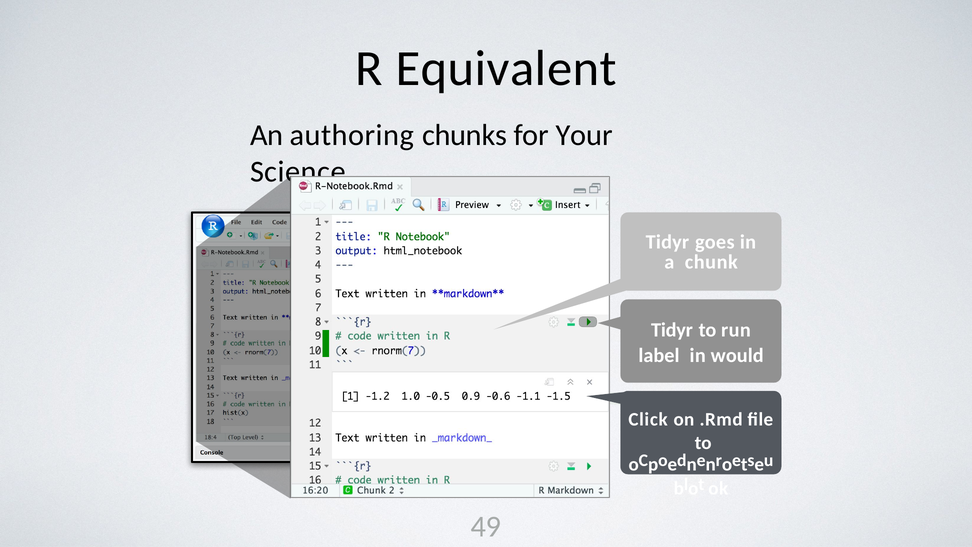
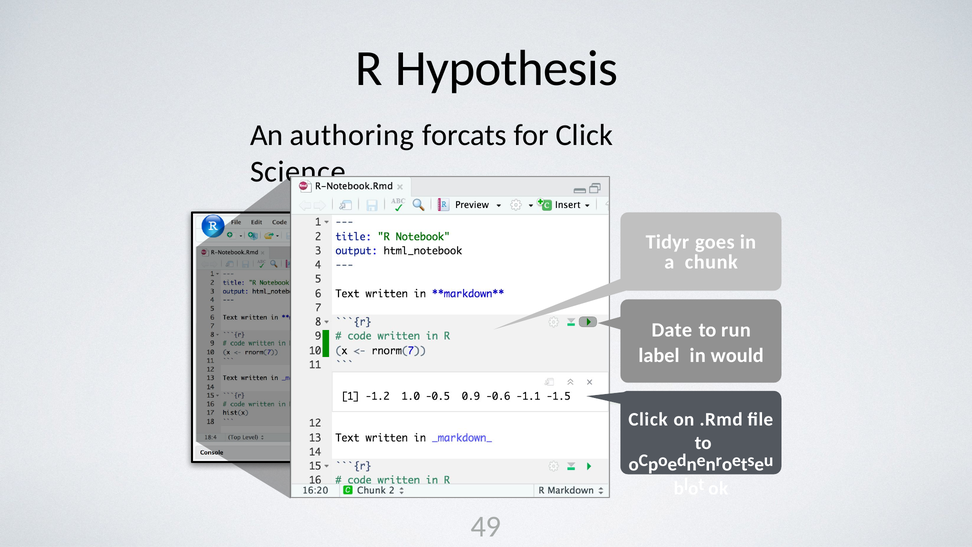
Equivalent: Equivalent -> Hypothesis (507, 68)
chunks: chunks -> forcats (464, 135)
for Your: Your -> Click (584, 135)
Tidyr: Tidyr -> Date (672, 330)
